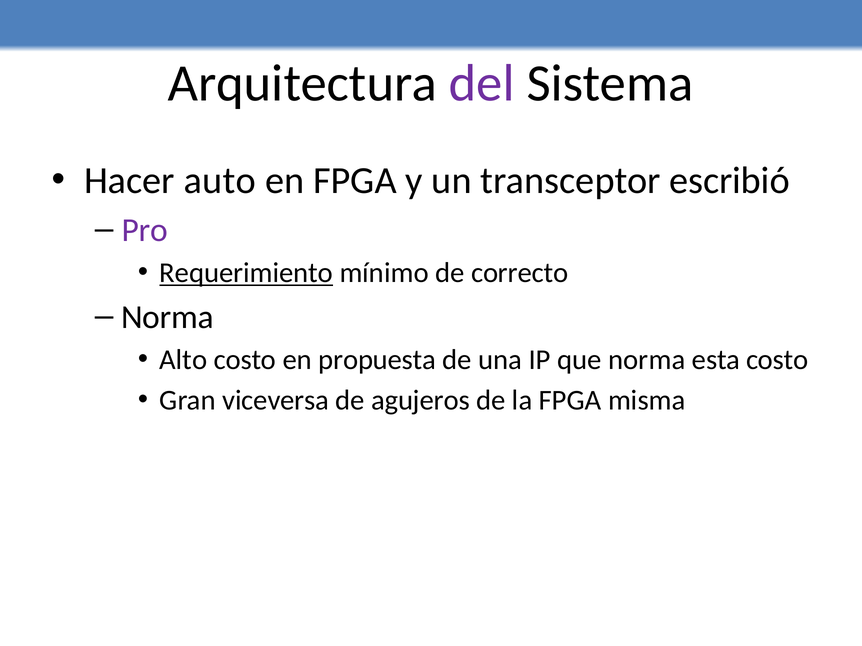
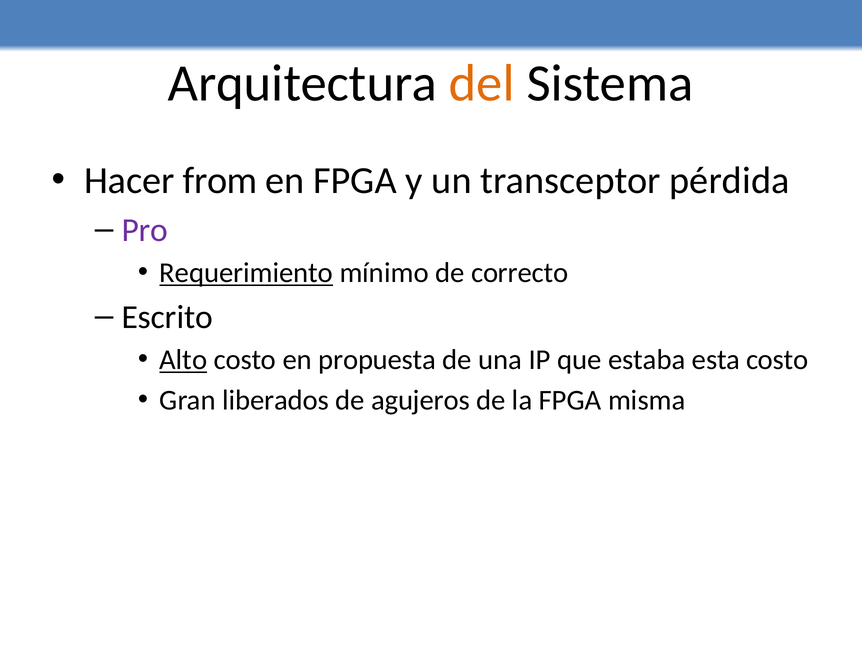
del colour: purple -> orange (482, 83)
auto: auto -> from (220, 181)
escribió: escribió -> pérdida (729, 181)
Norma: Norma -> Escrito (167, 318)
Alto underline: none -> present (183, 360)
que norma: norma -> estaba (647, 360)
viceversa: viceversa -> liberados (276, 401)
